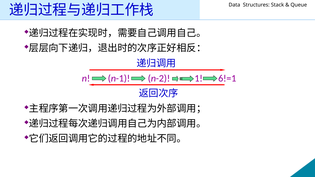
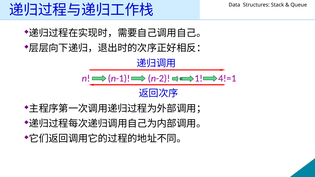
6!=1: 6!=1 -> 4!=1 (227, 78)
